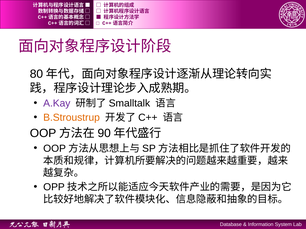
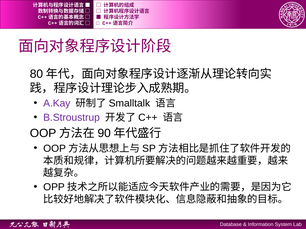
B.Stroustrup colour: orange -> purple (72, 118)
